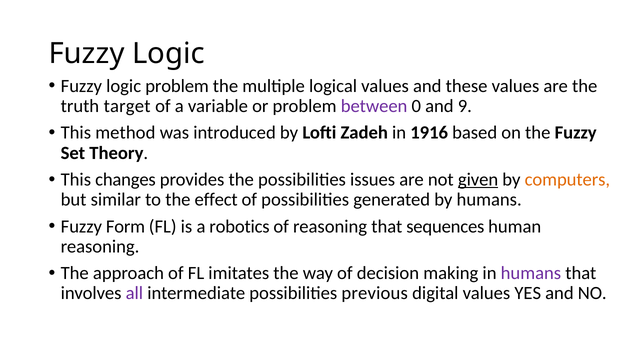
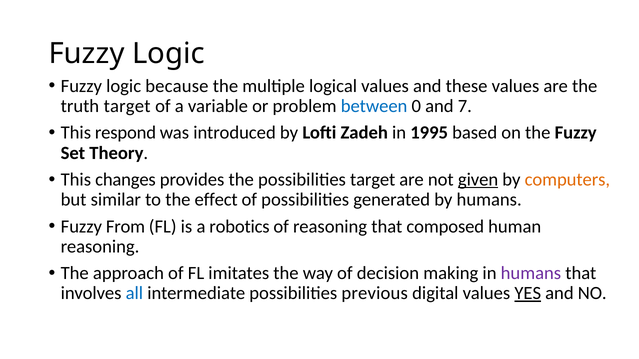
logic problem: problem -> because (177, 86)
between colour: purple -> blue (374, 106)
9: 9 -> 7 (465, 106)
method: method -> respond (125, 133)
1916: 1916 -> 1995 (429, 133)
possibilities issues: issues -> target (373, 180)
Form: Form -> From (125, 227)
sequences: sequences -> composed (445, 227)
all colour: purple -> blue (134, 294)
YES underline: none -> present (528, 294)
